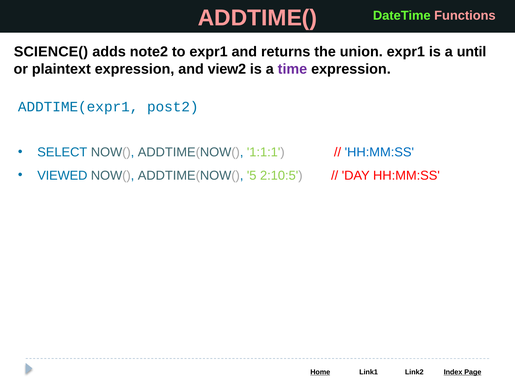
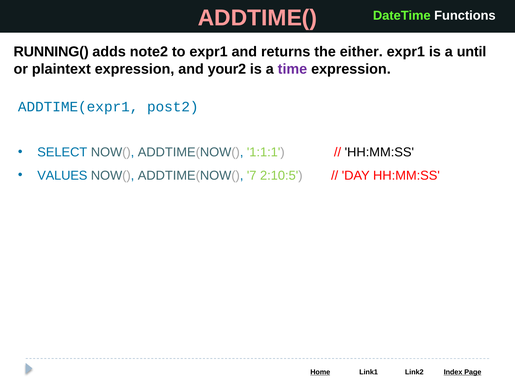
Functions colour: pink -> white (465, 15)
SCIENCE(: SCIENCE( -> RUNNING( (51, 52)
union: union -> either (361, 52)
view2: view2 -> your2 (227, 69)
HH:MM:SS colour: blue -> black (379, 152)
VIEWED: VIEWED -> VALUES (62, 175)
5: 5 -> 7 (252, 175)
